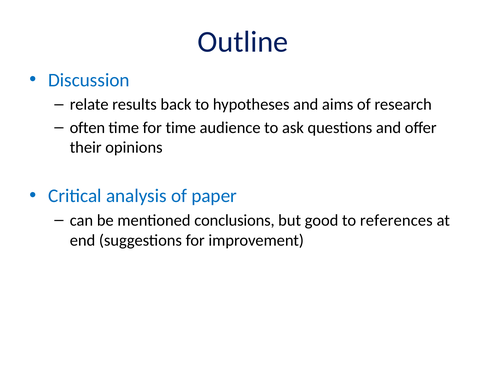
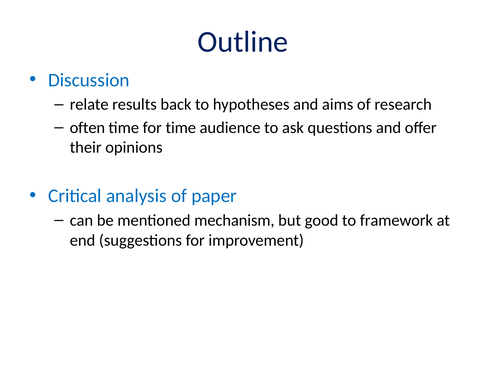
conclusions: conclusions -> mechanism (234, 220)
references: references -> framework (396, 220)
